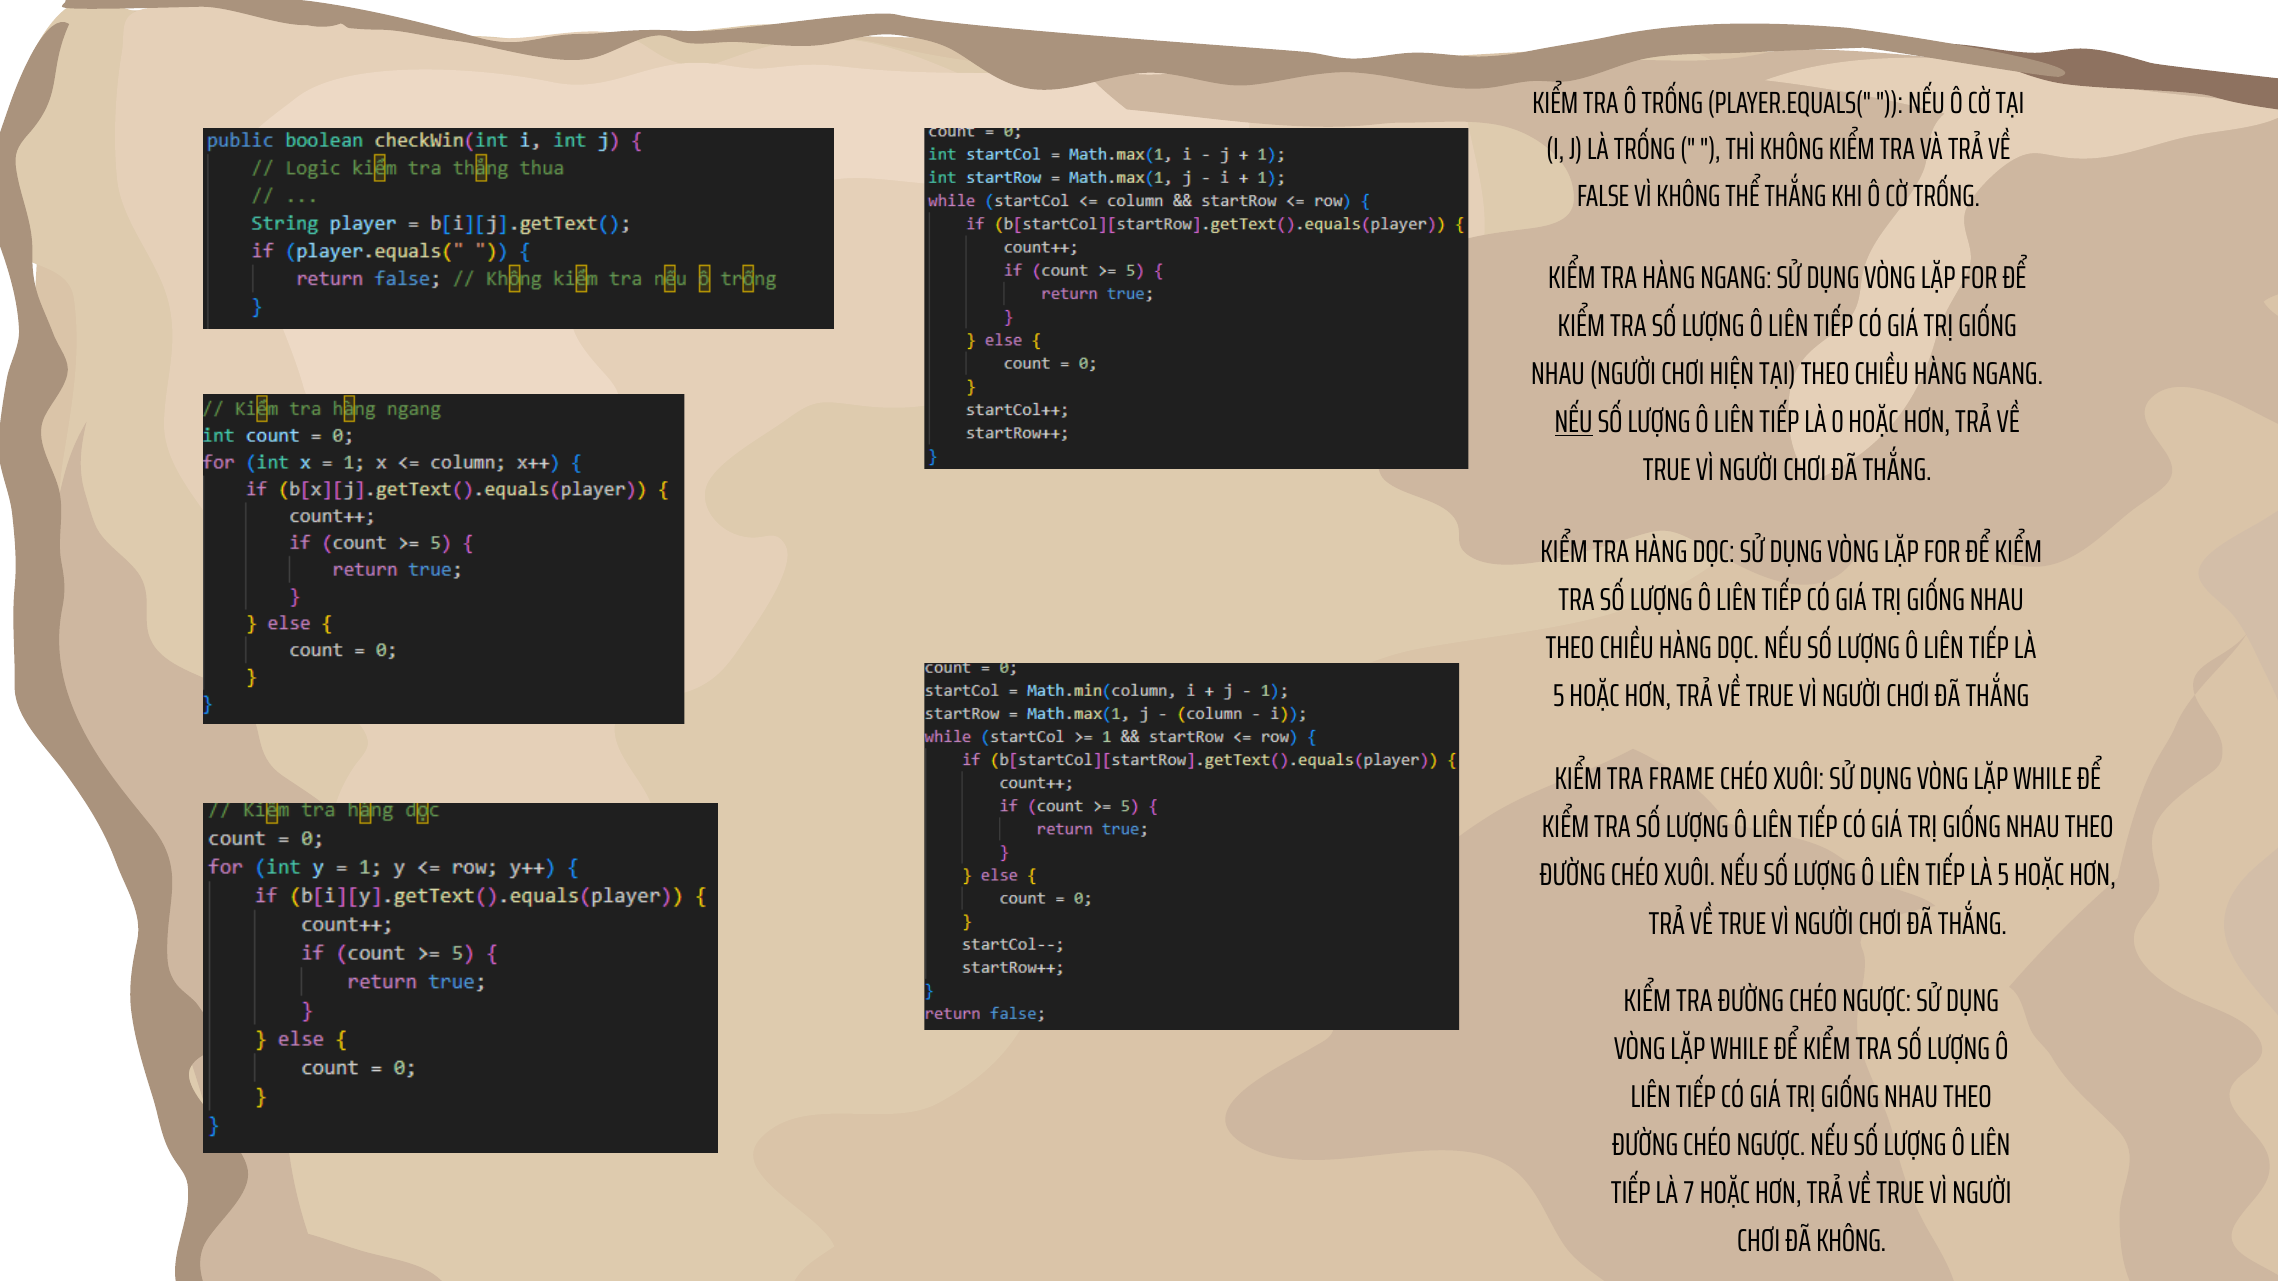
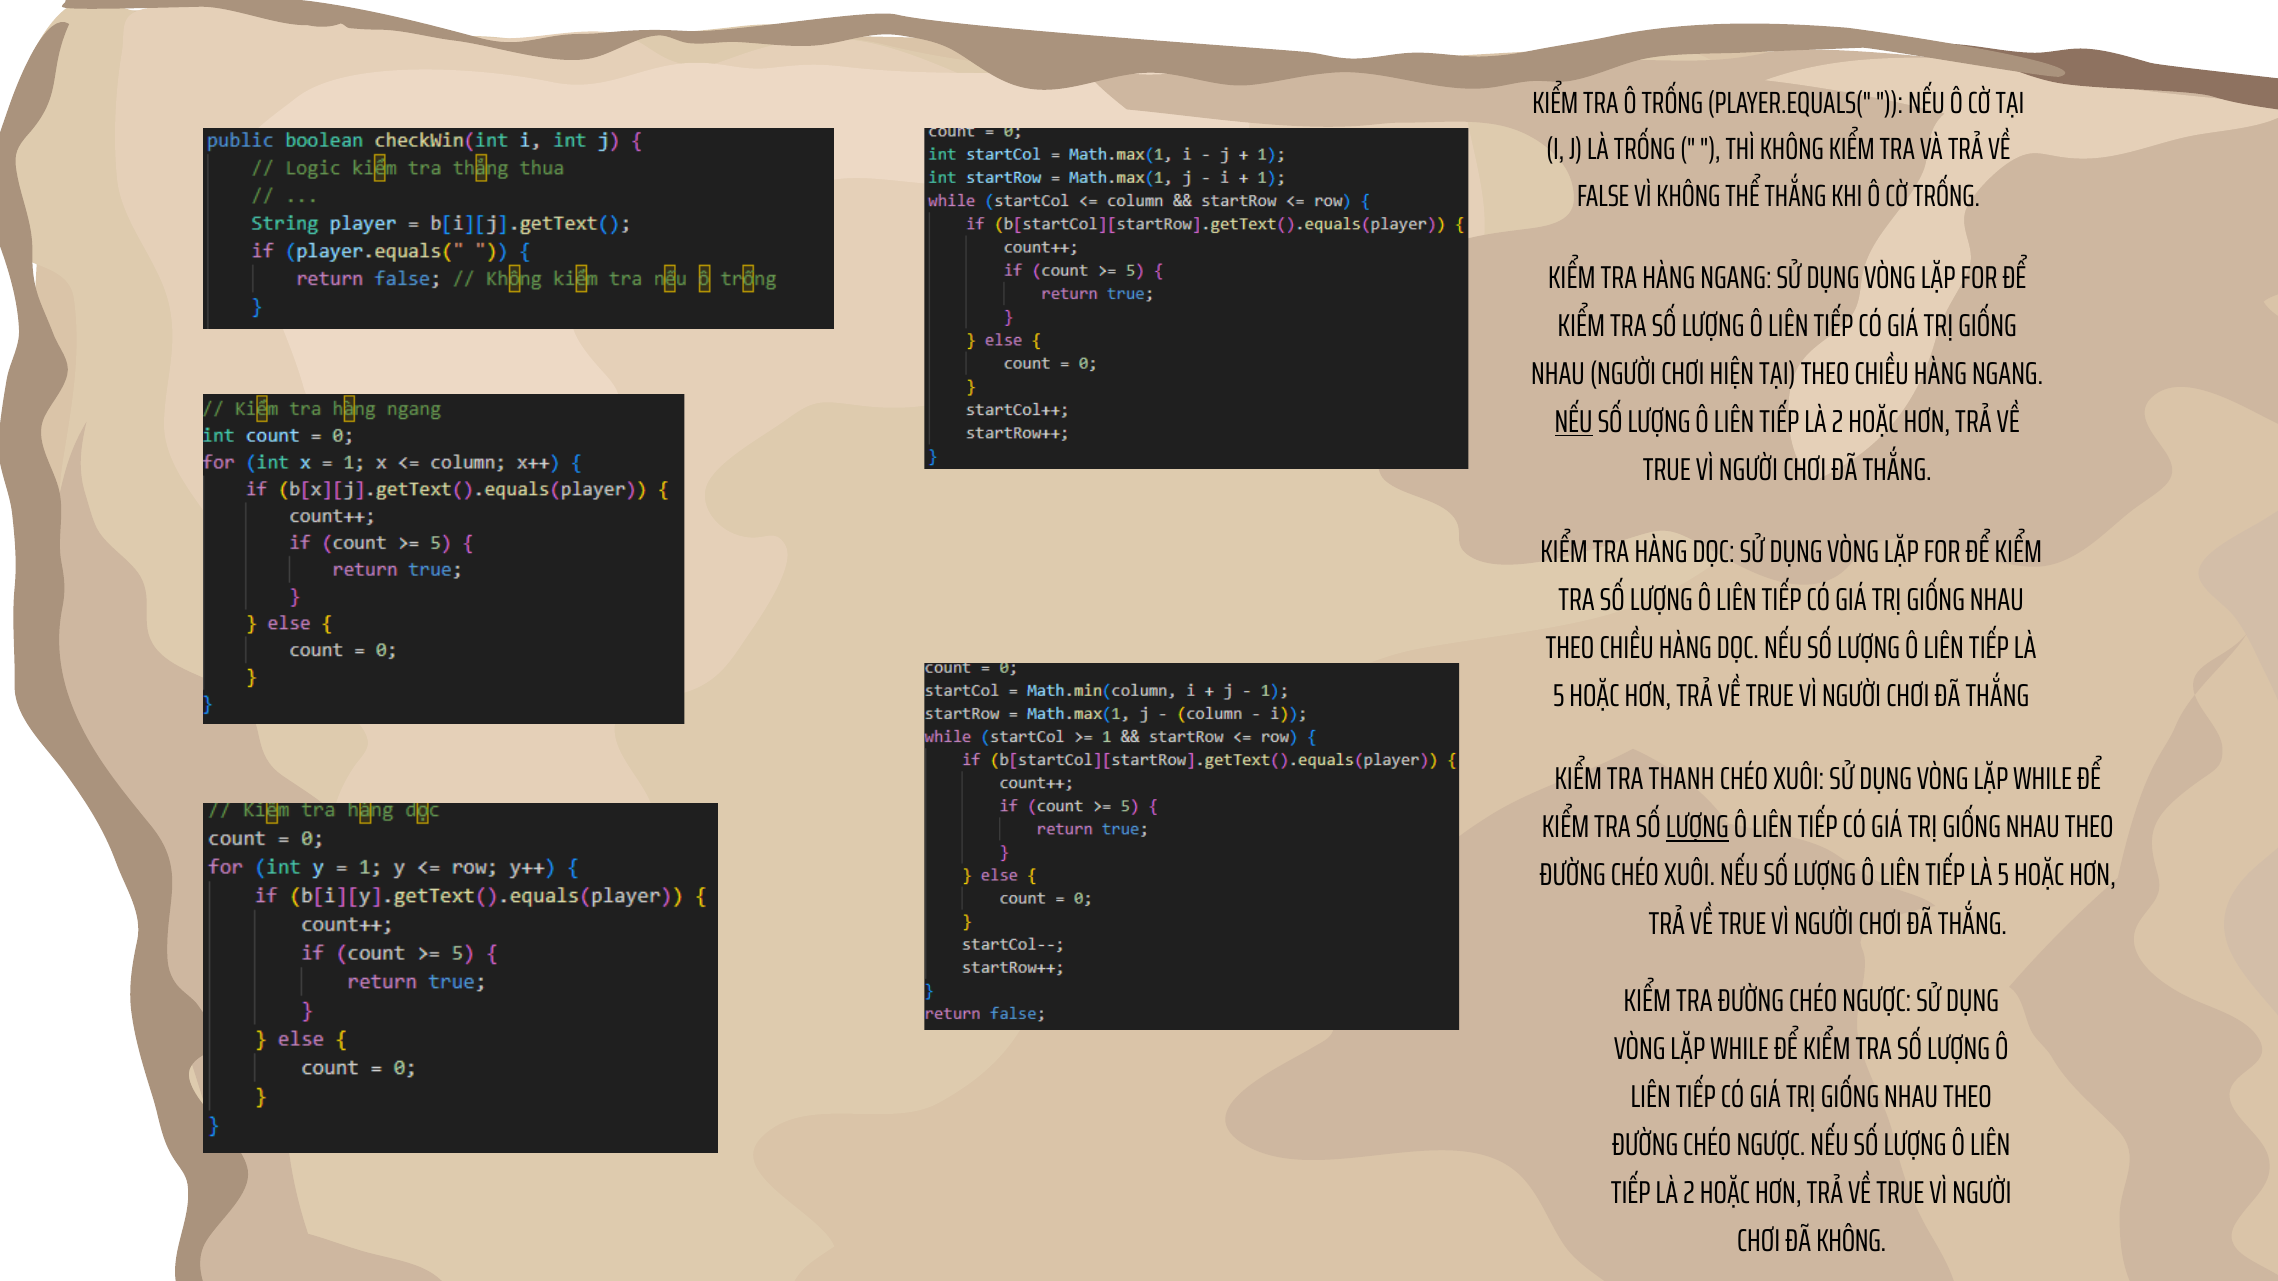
0: 0 -> 2 (1838, 422)
FRAME: FRAME -> THANH (1682, 780)
LƯỢNG underline: none -> present (1697, 828)
7: 7 -> 2 (1689, 1194)
